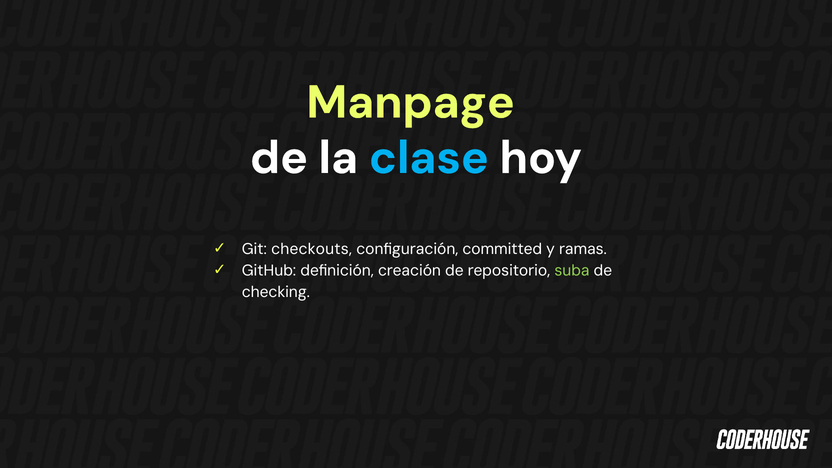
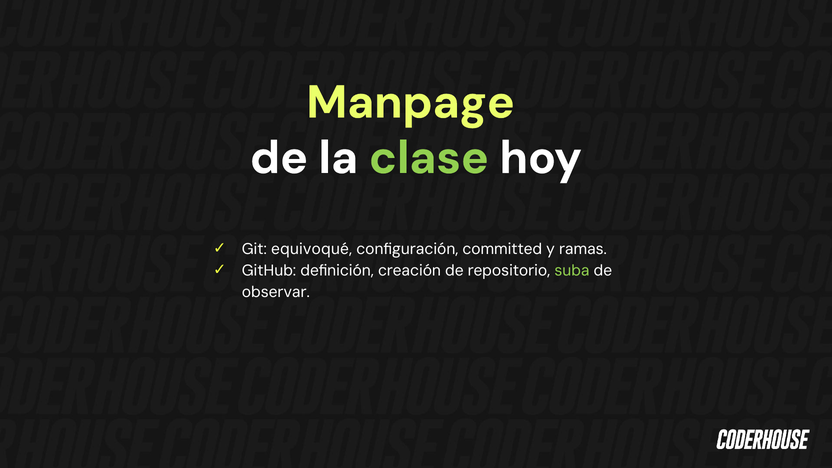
clase colour: light blue -> light green (429, 158)
checkouts: checkouts -> equivoqué (312, 249)
checking: checking -> observar (276, 292)
